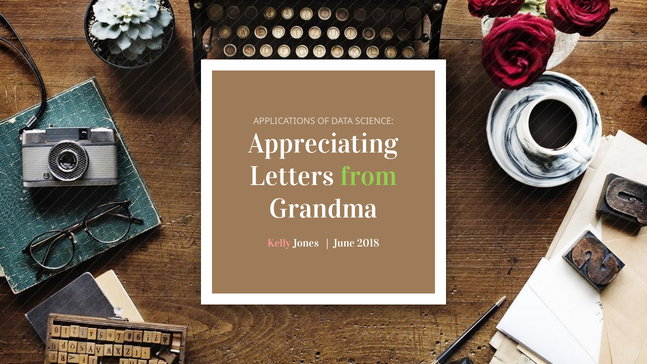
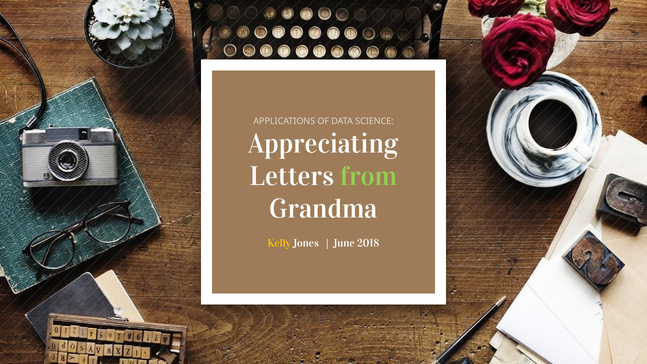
Kelly colour: pink -> yellow (279, 243)
